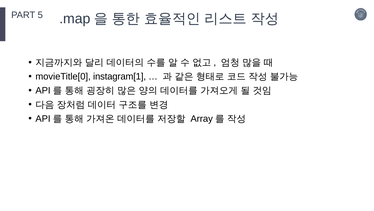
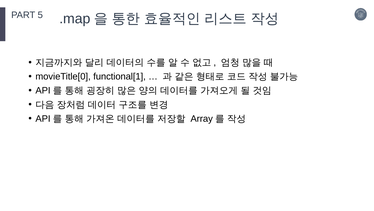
instagram[1: instagram[1 -> functional[1 (120, 76)
